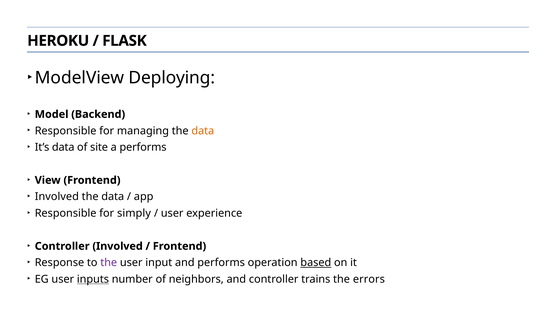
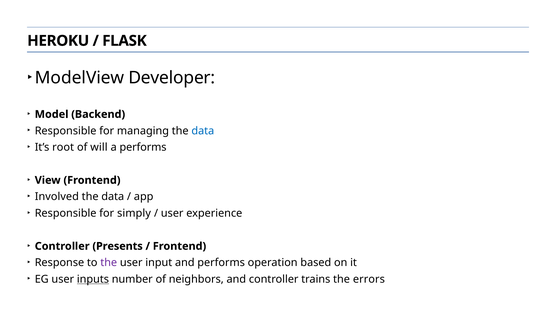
Deploying: Deploying -> Developer (172, 78)
data colour: orange -> blue (203, 131)
It’s data: data -> root (63, 147)
site: site -> will (99, 147)
Controller Involved: Involved -> Presents (118, 246)
based underline: present -> none (316, 263)
